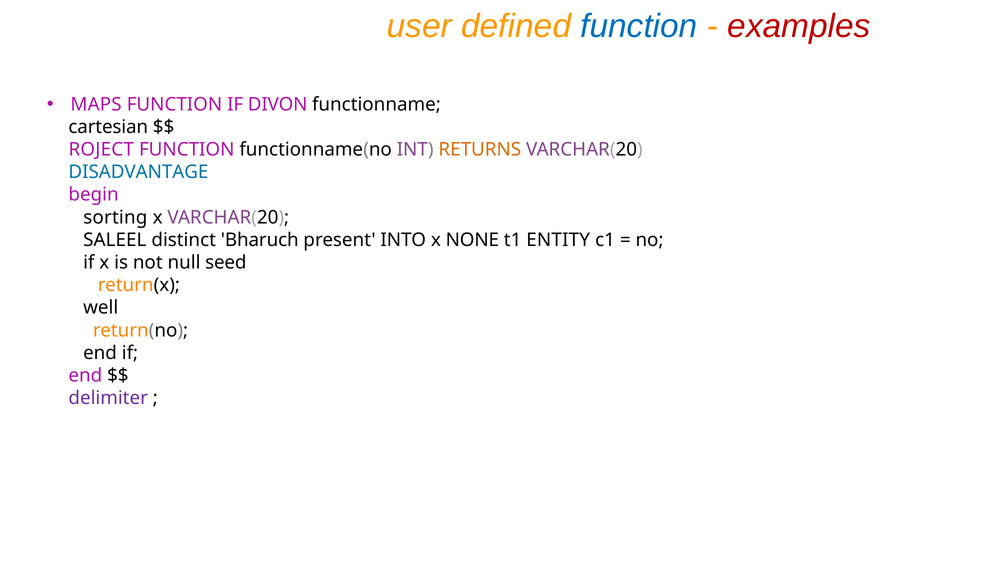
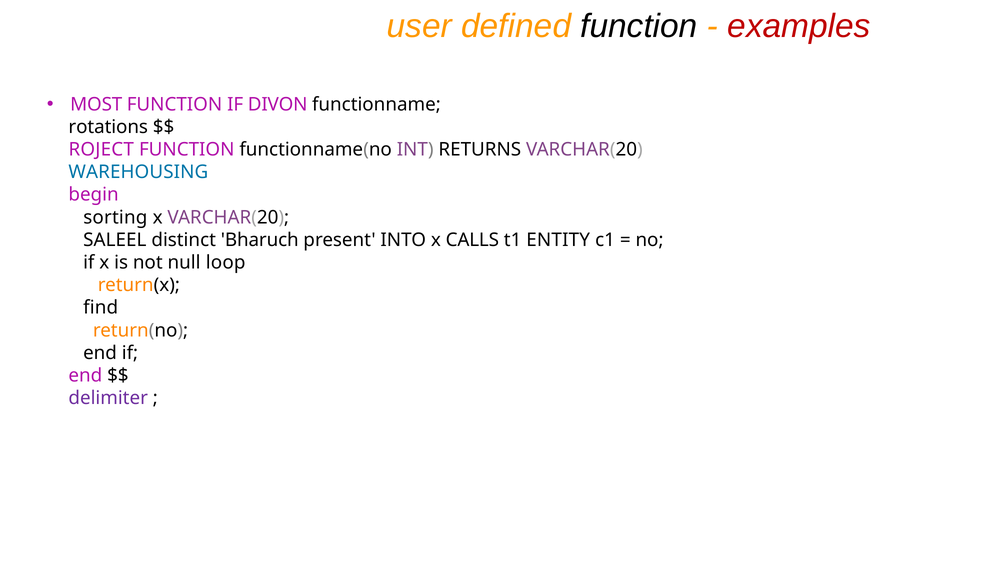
function colour: blue -> black (639, 26)
MAPS: MAPS -> MOST (96, 104)
cartesian: cartesian -> rotations (108, 127)
RETURNS colour: orange -> black (480, 150)
DISADVANTAGE: DISADVANTAGE -> WAREHOUSING (138, 172)
NONE: NONE -> CALLS (472, 240)
seed: seed -> loop (226, 262)
well: well -> find (101, 308)
